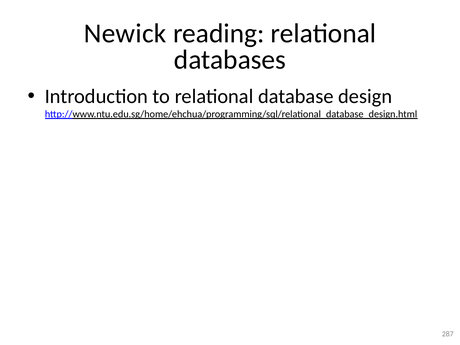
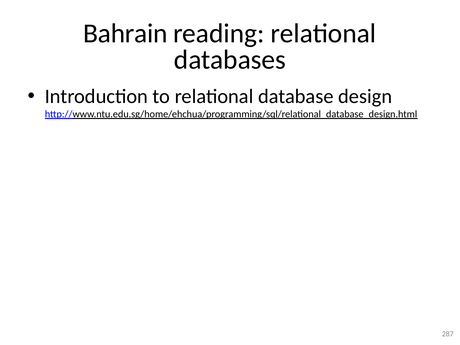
Newick: Newick -> Bahrain (125, 33)
